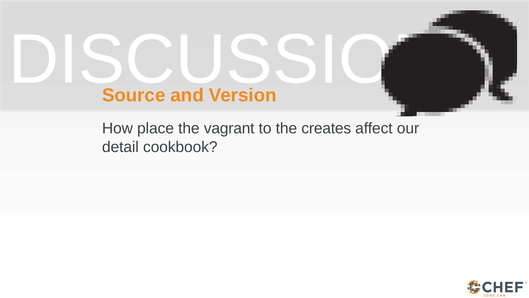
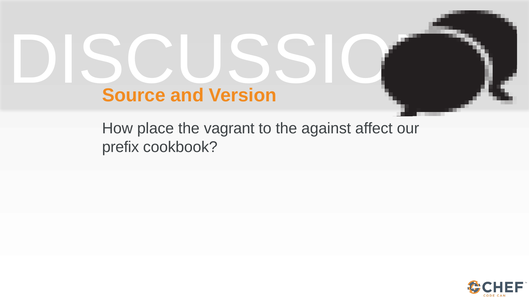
creates: creates -> against (326, 128)
detail: detail -> prefix (121, 147)
